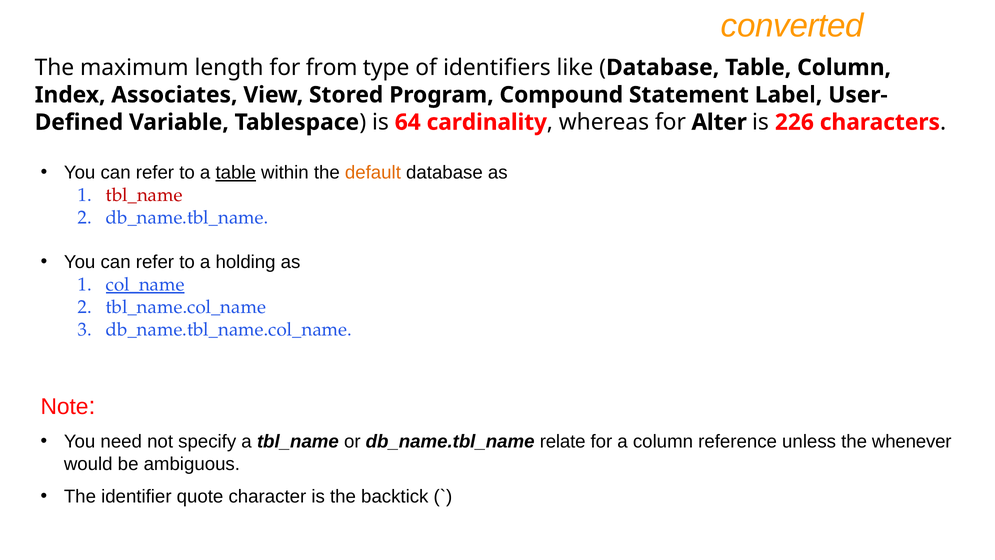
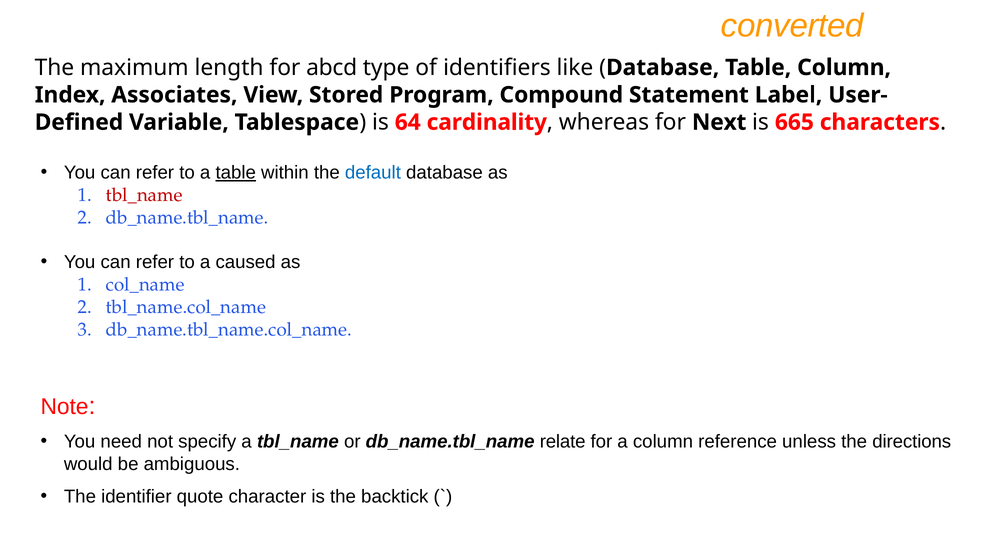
from: from -> abcd (332, 67)
Alter: Alter -> Next (719, 122)
226: 226 -> 665 (794, 122)
default colour: orange -> blue (373, 173)
holding: holding -> caused (246, 262)
col_name underline: present -> none (145, 285)
whenever: whenever -> directions (912, 442)
